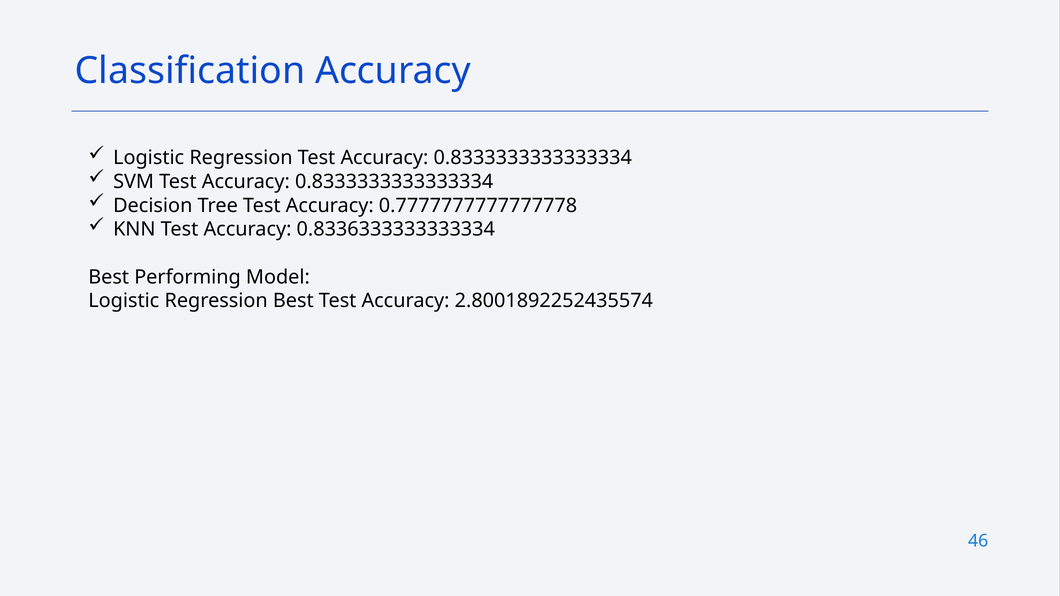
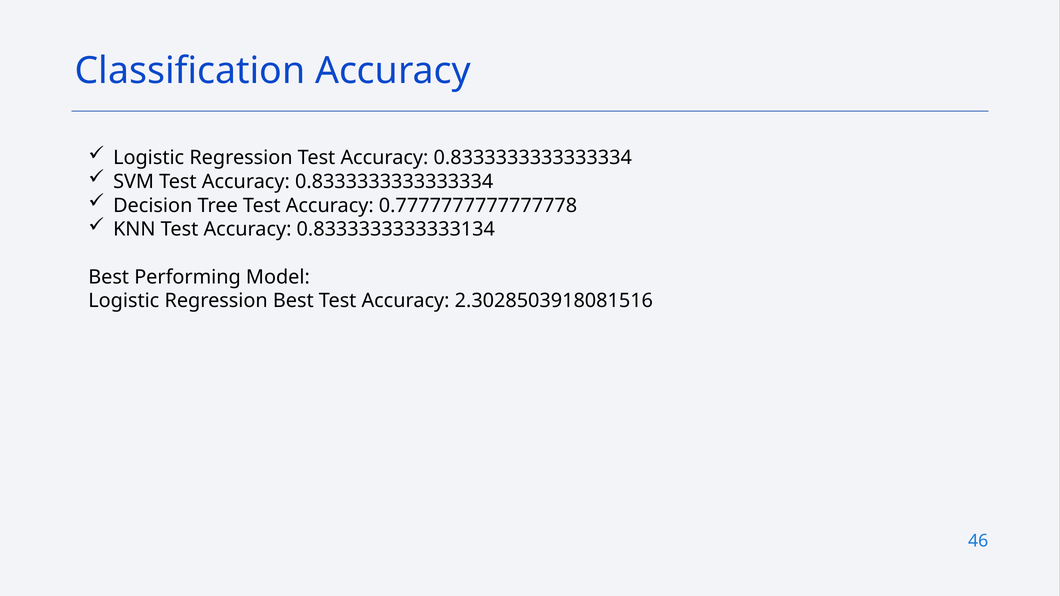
0.8336333333333334: 0.8336333333333334 -> 0.8333333333333134 (396, 229)
2.8001892252435574: 2.8001892252435574 -> 2.3028503918081516 (554, 301)
